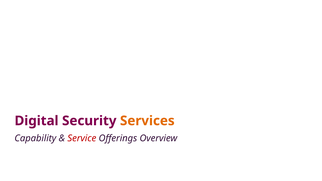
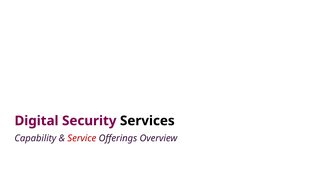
Services colour: orange -> black (147, 121)
